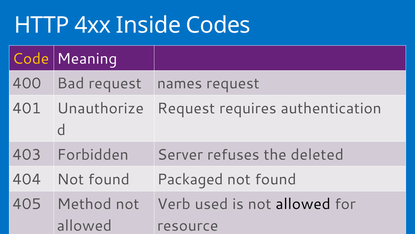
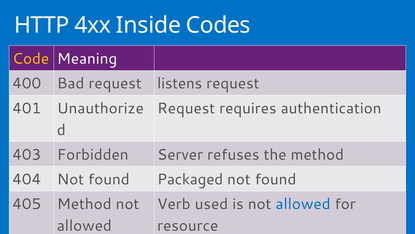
names: names -> listens (180, 83)
the deleted: deleted -> method (317, 154)
allowed colour: black -> blue (303, 204)
